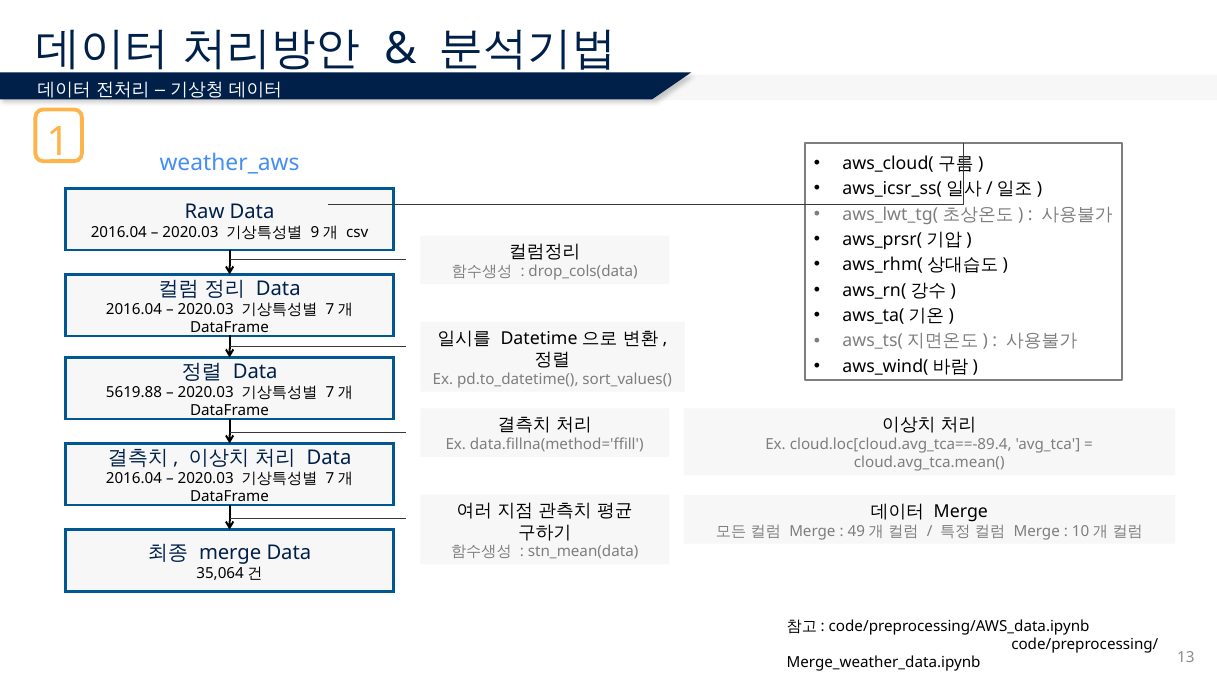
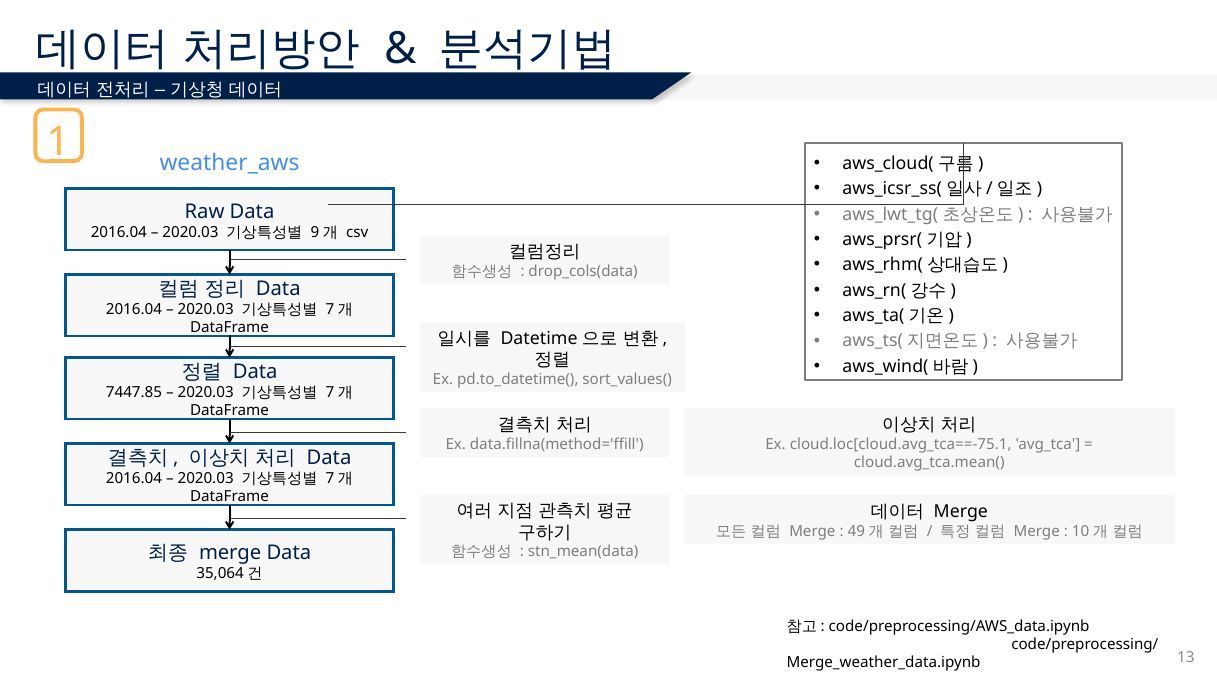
5619.88: 5619.88 -> 7447.85 (134, 392)
cloud.loc[cloud.avg_tca==-89.4: cloud.loc[cloud.avg_tca==-89.4 -> cloud.loc[cloud.avg_tca==-75.1 (901, 444)
